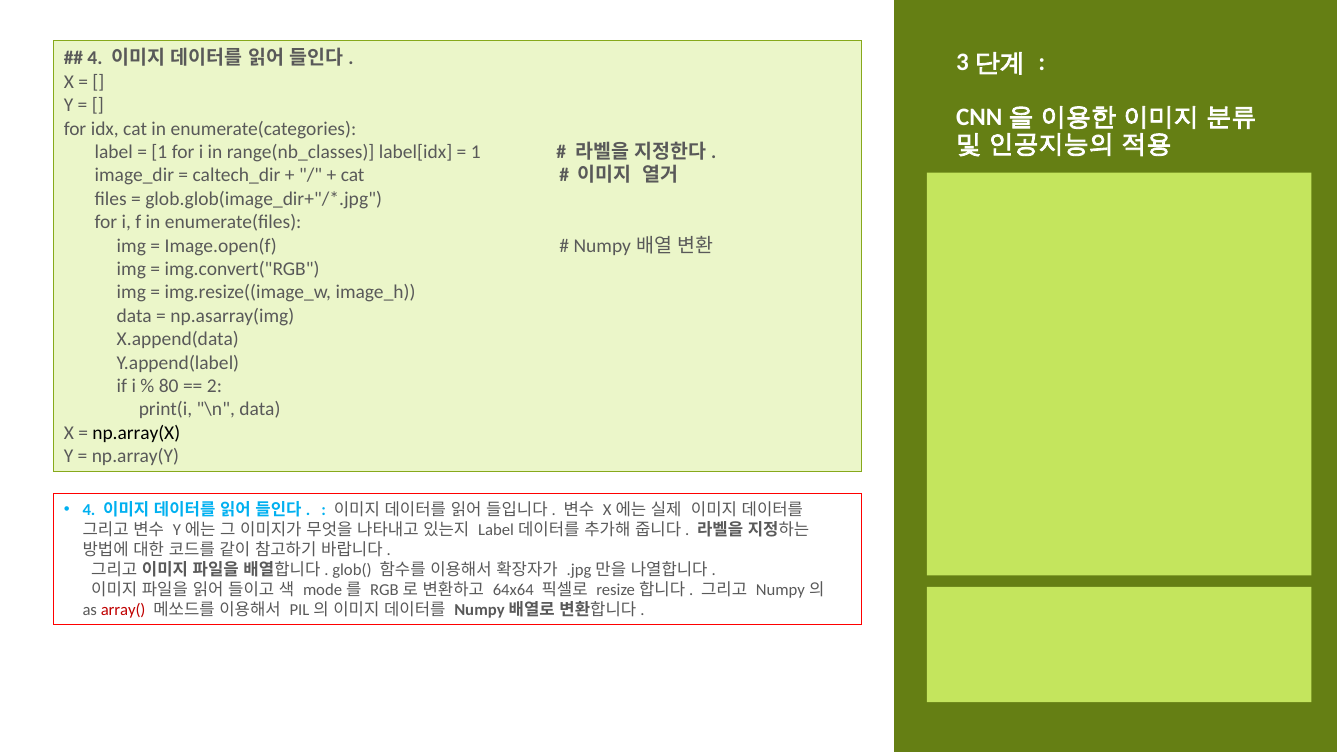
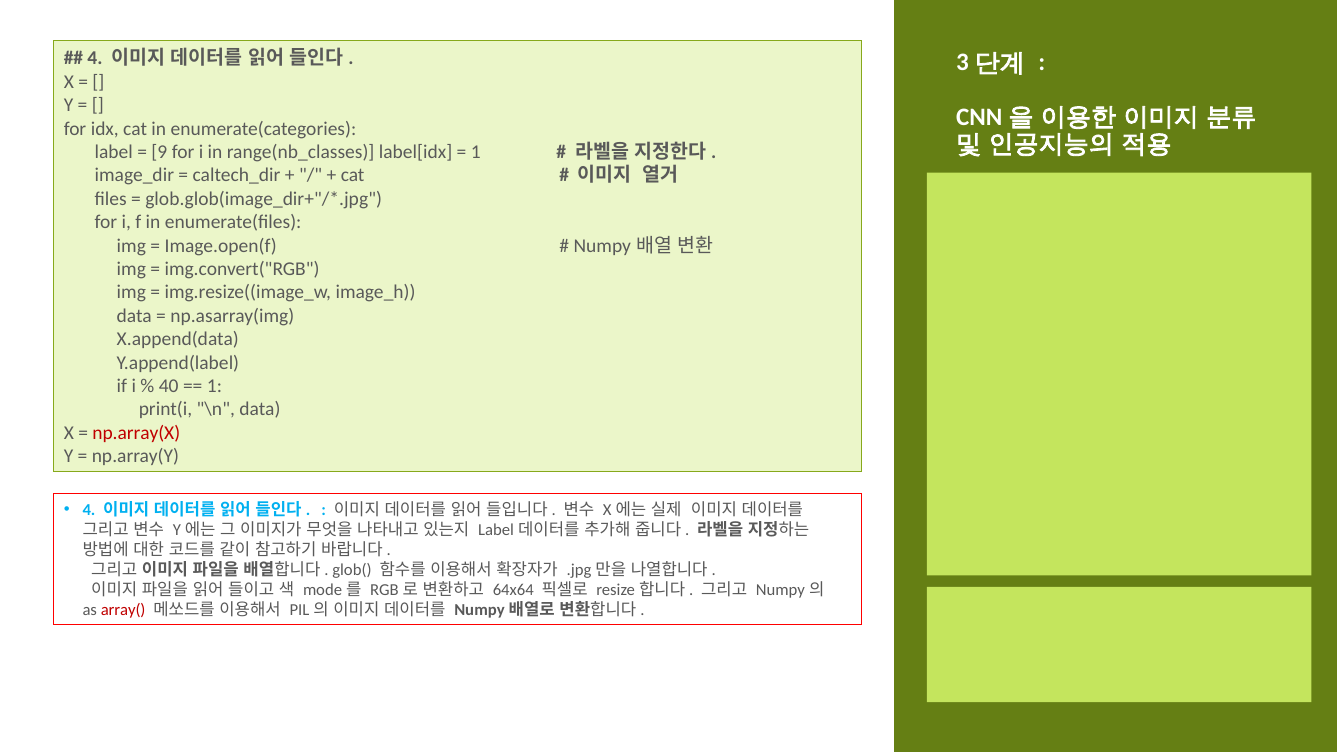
1: 1 -> 9 (159, 152)
80: 80 -> 40 (169, 386)
2: 2 -> 1 (214, 386)
np.array(X colour: black -> red (136, 433)
